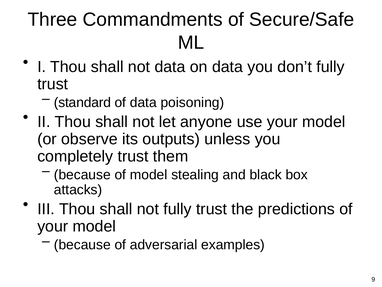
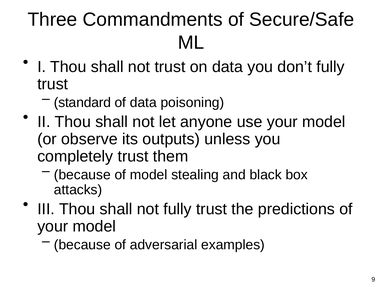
not data: data -> trust (170, 67)
